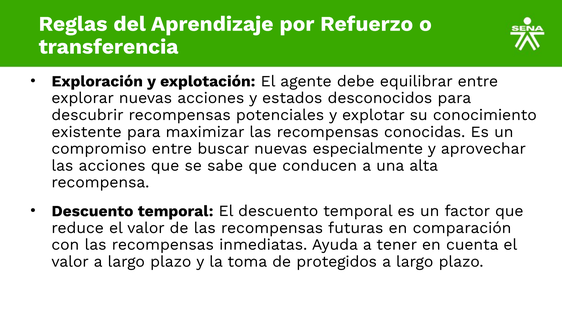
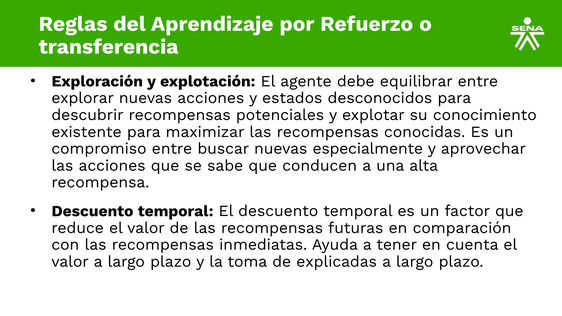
protegidos: protegidos -> explicadas (337, 262)
